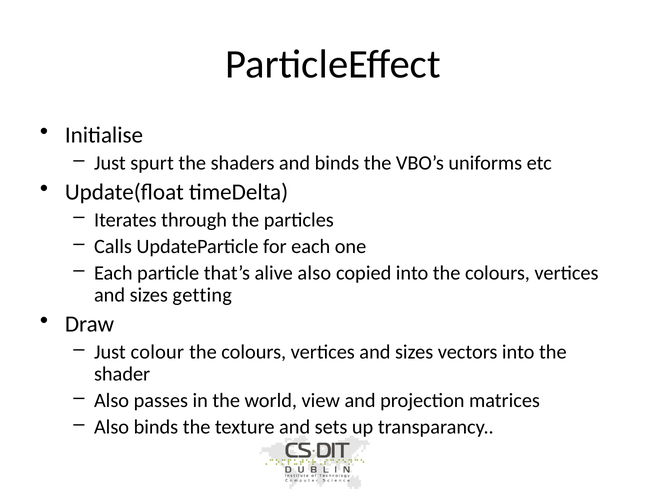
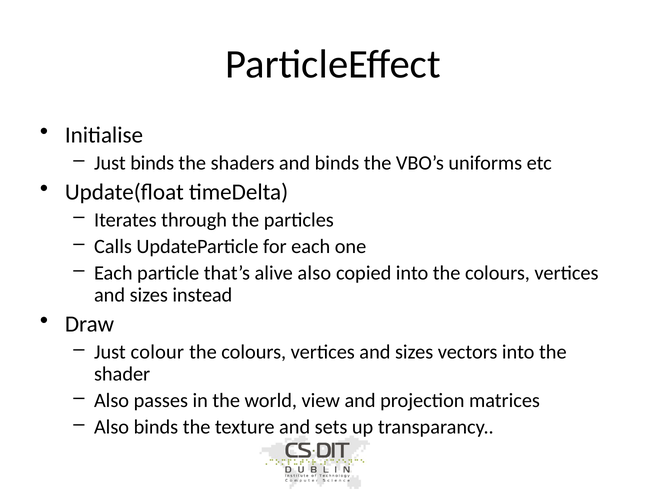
Just spurt: spurt -> binds (152, 163)
getting: getting -> instead (202, 295)
